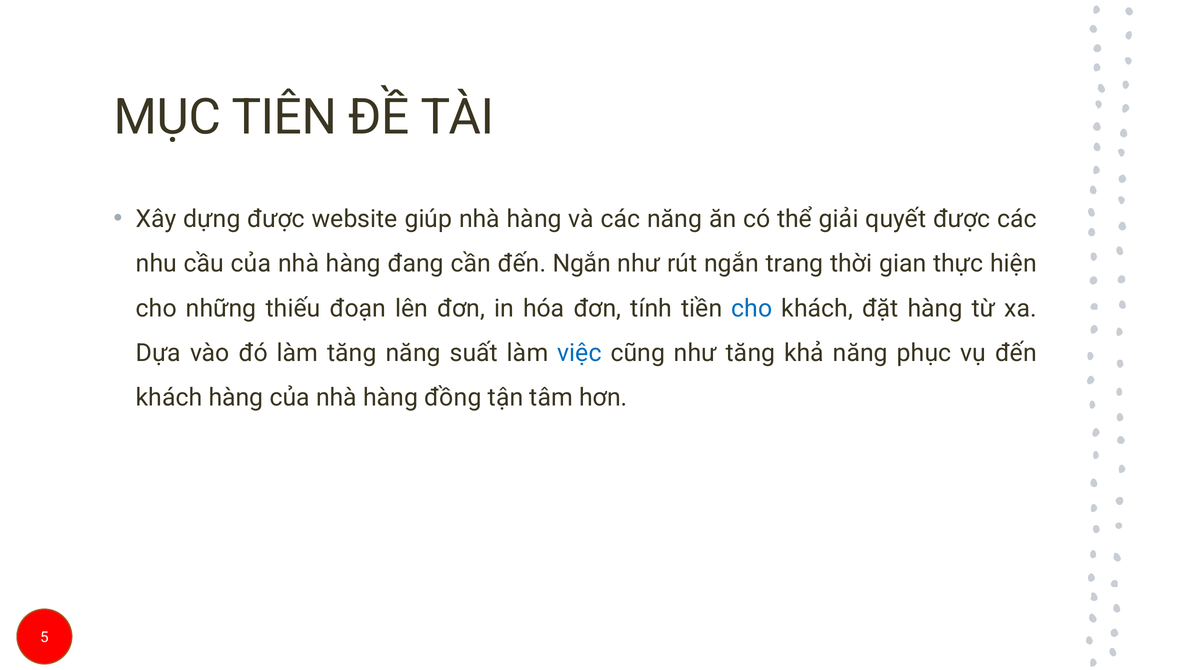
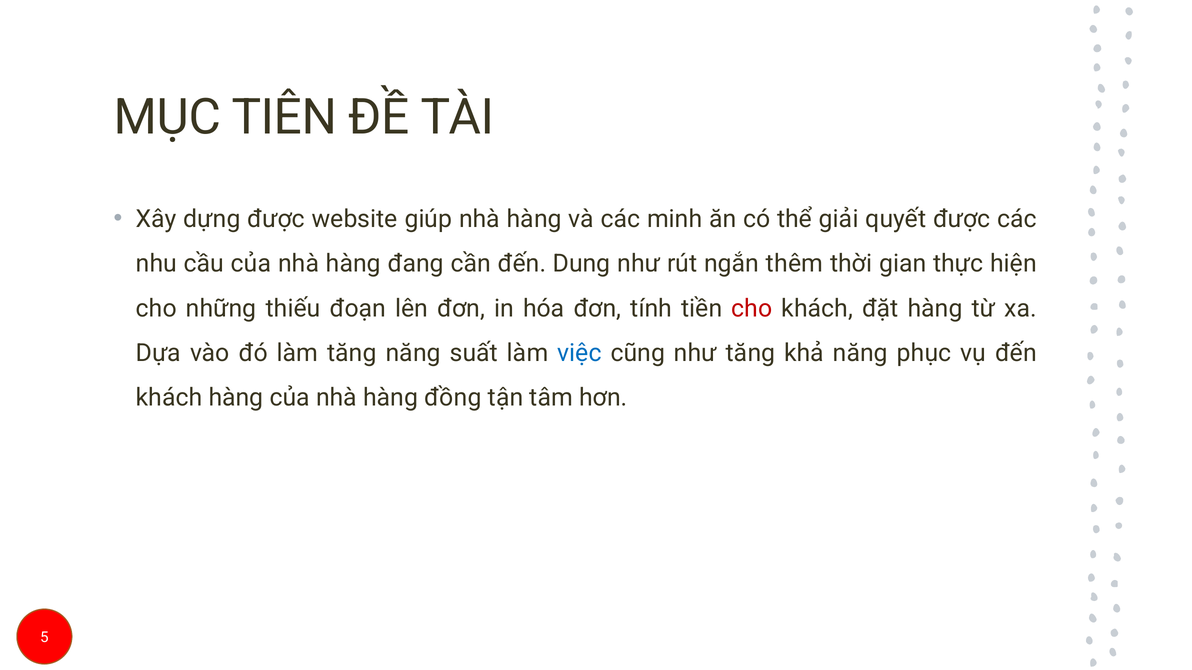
các năng: năng -> minh (675, 219)
đến Ngắn: Ngắn -> Dung (582, 264)
trang: trang -> thêm (794, 264)
cho colour: blue -> red (752, 309)
